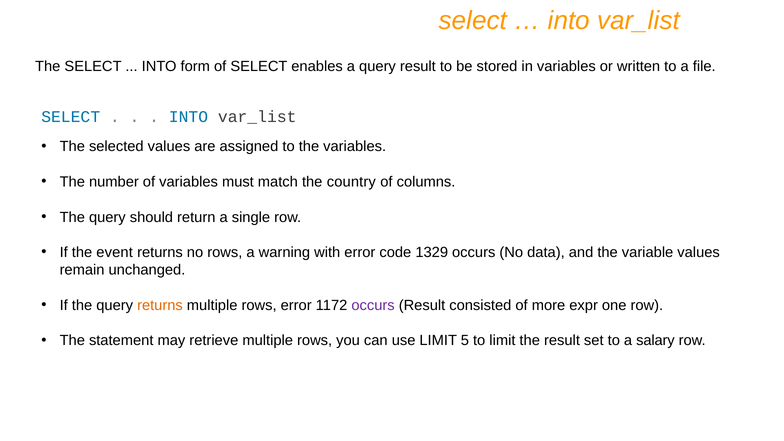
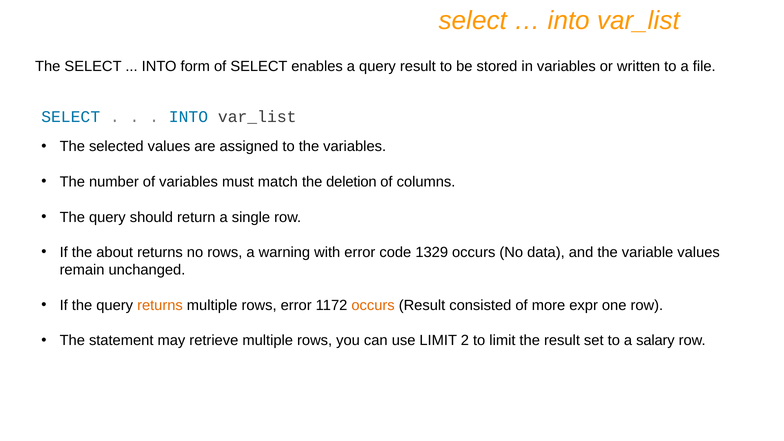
country: country -> deletion (351, 182)
event: event -> about (115, 252)
occurs colour: purple -> orange (373, 305)
5: 5 -> 2 (465, 341)
